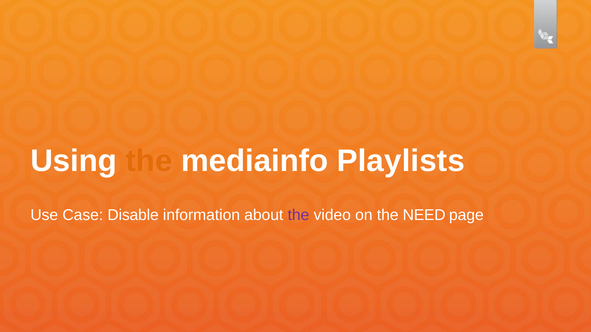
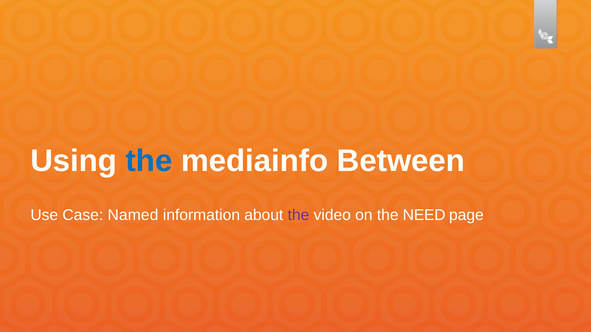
the colour: orange -> blue (149, 161)
Playlists: Playlists -> Between (401, 161)
Disable: Disable -> Named (133, 215)
